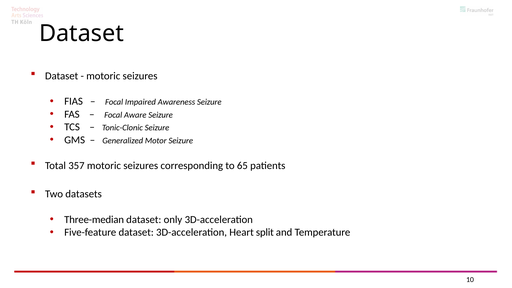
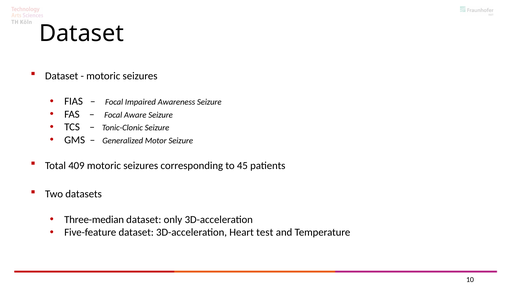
357: 357 -> 409 (76, 165)
65: 65 -> 45 (242, 165)
split: split -> test (265, 232)
